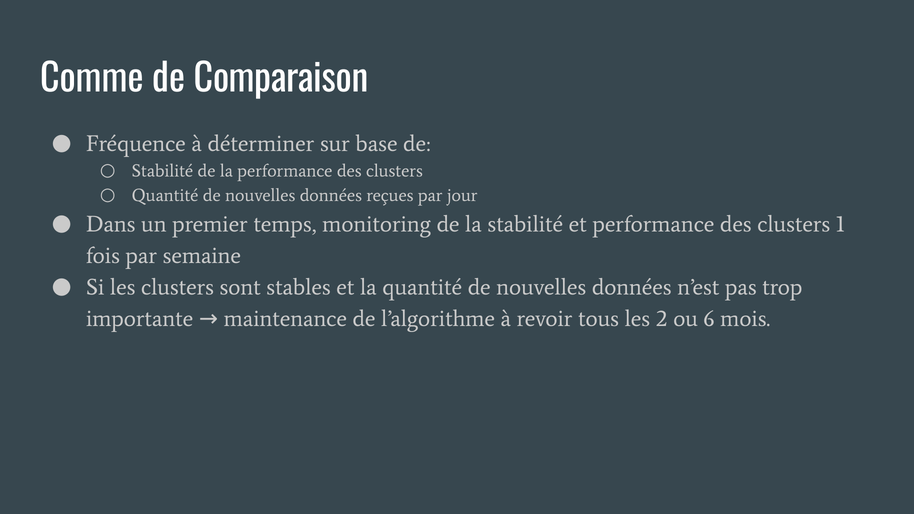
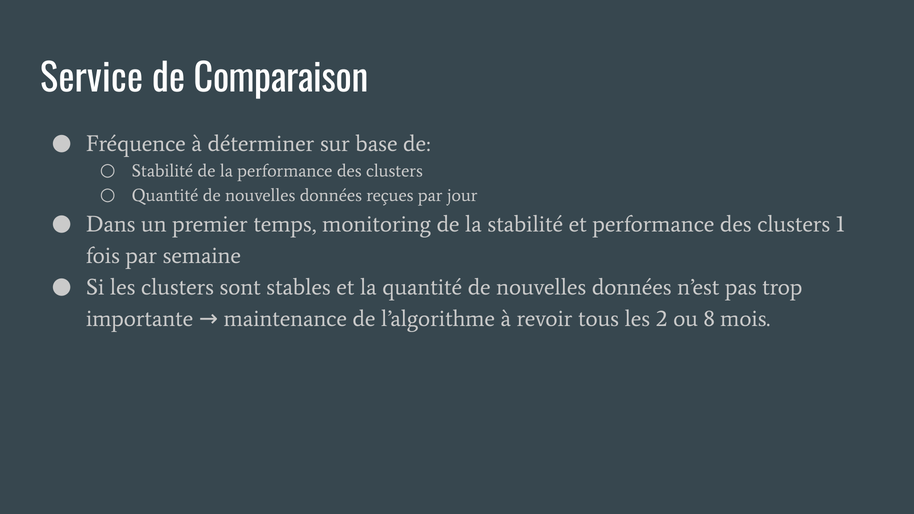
Comme: Comme -> Service (92, 79)
6: 6 -> 8 (709, 319)
